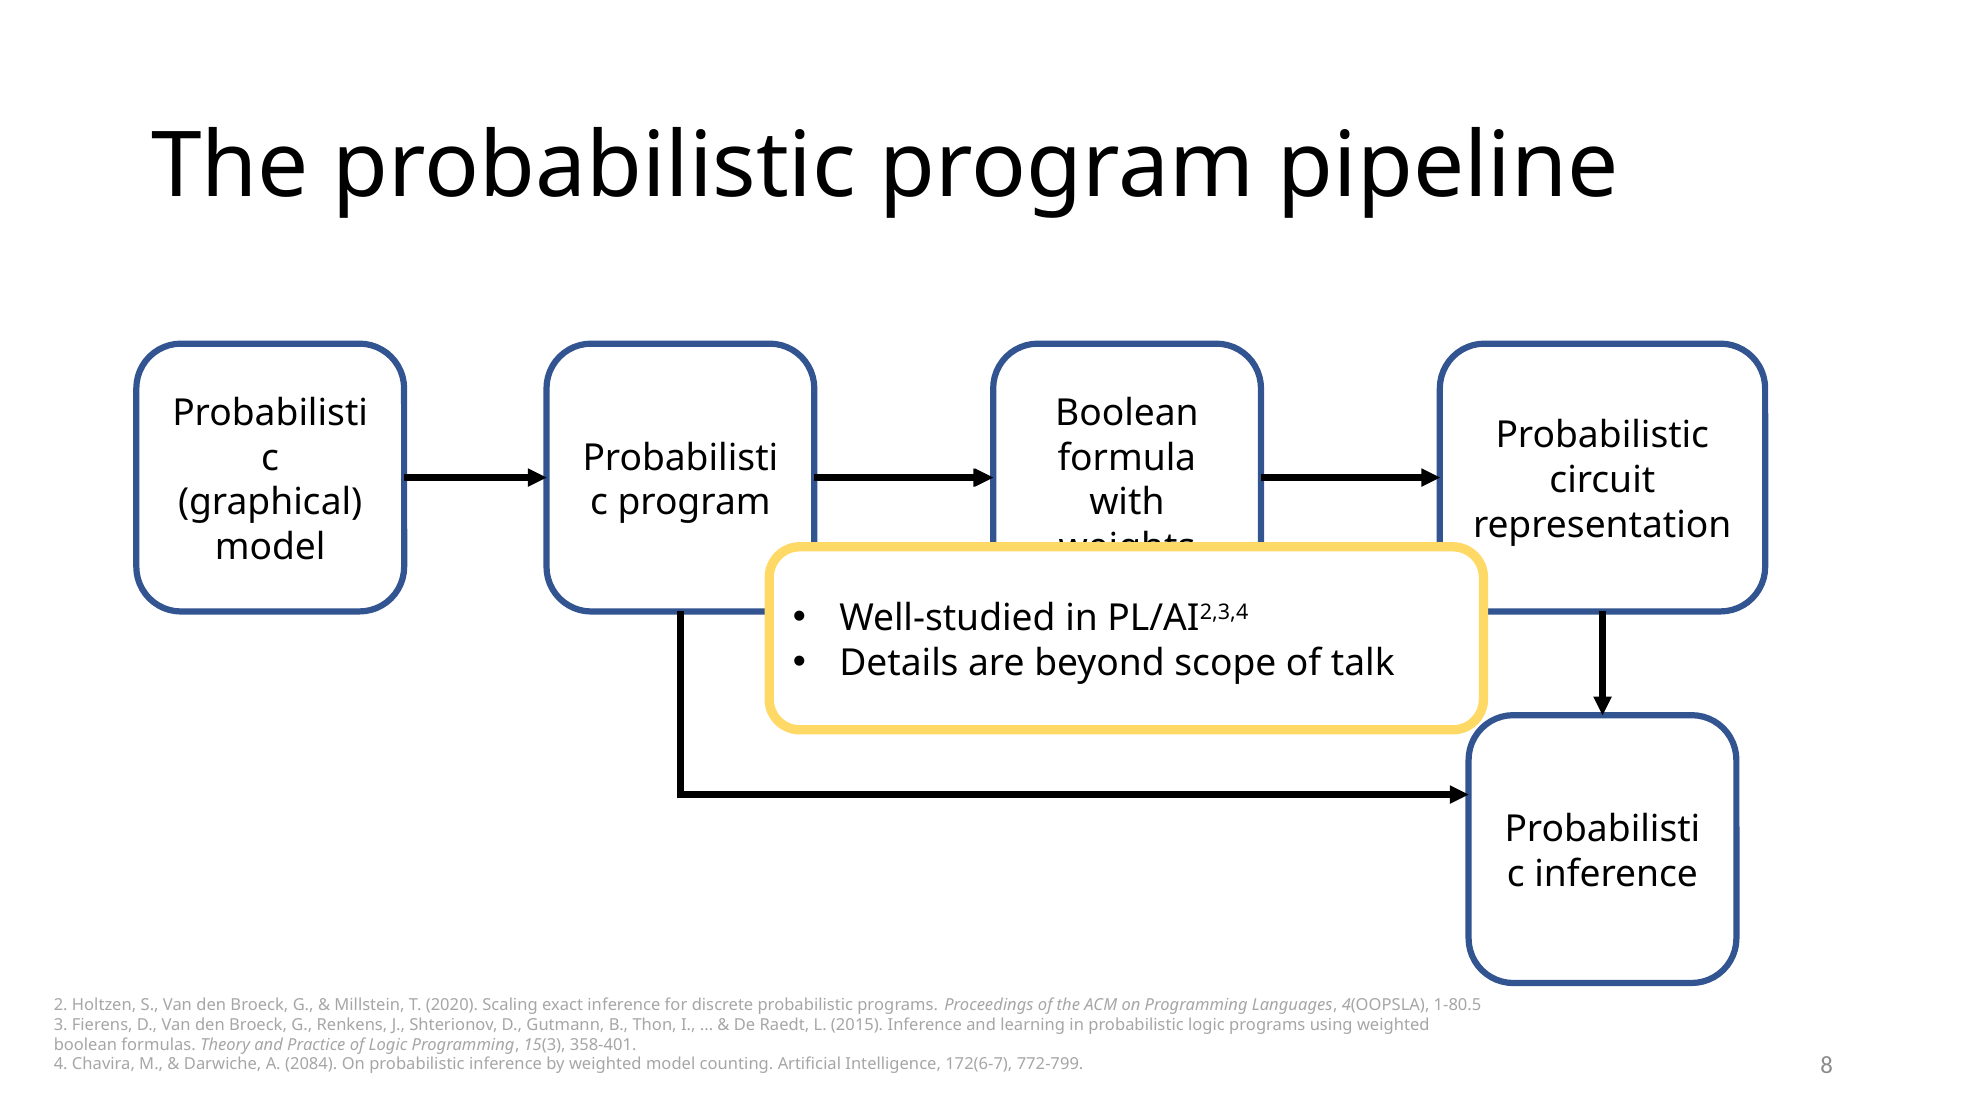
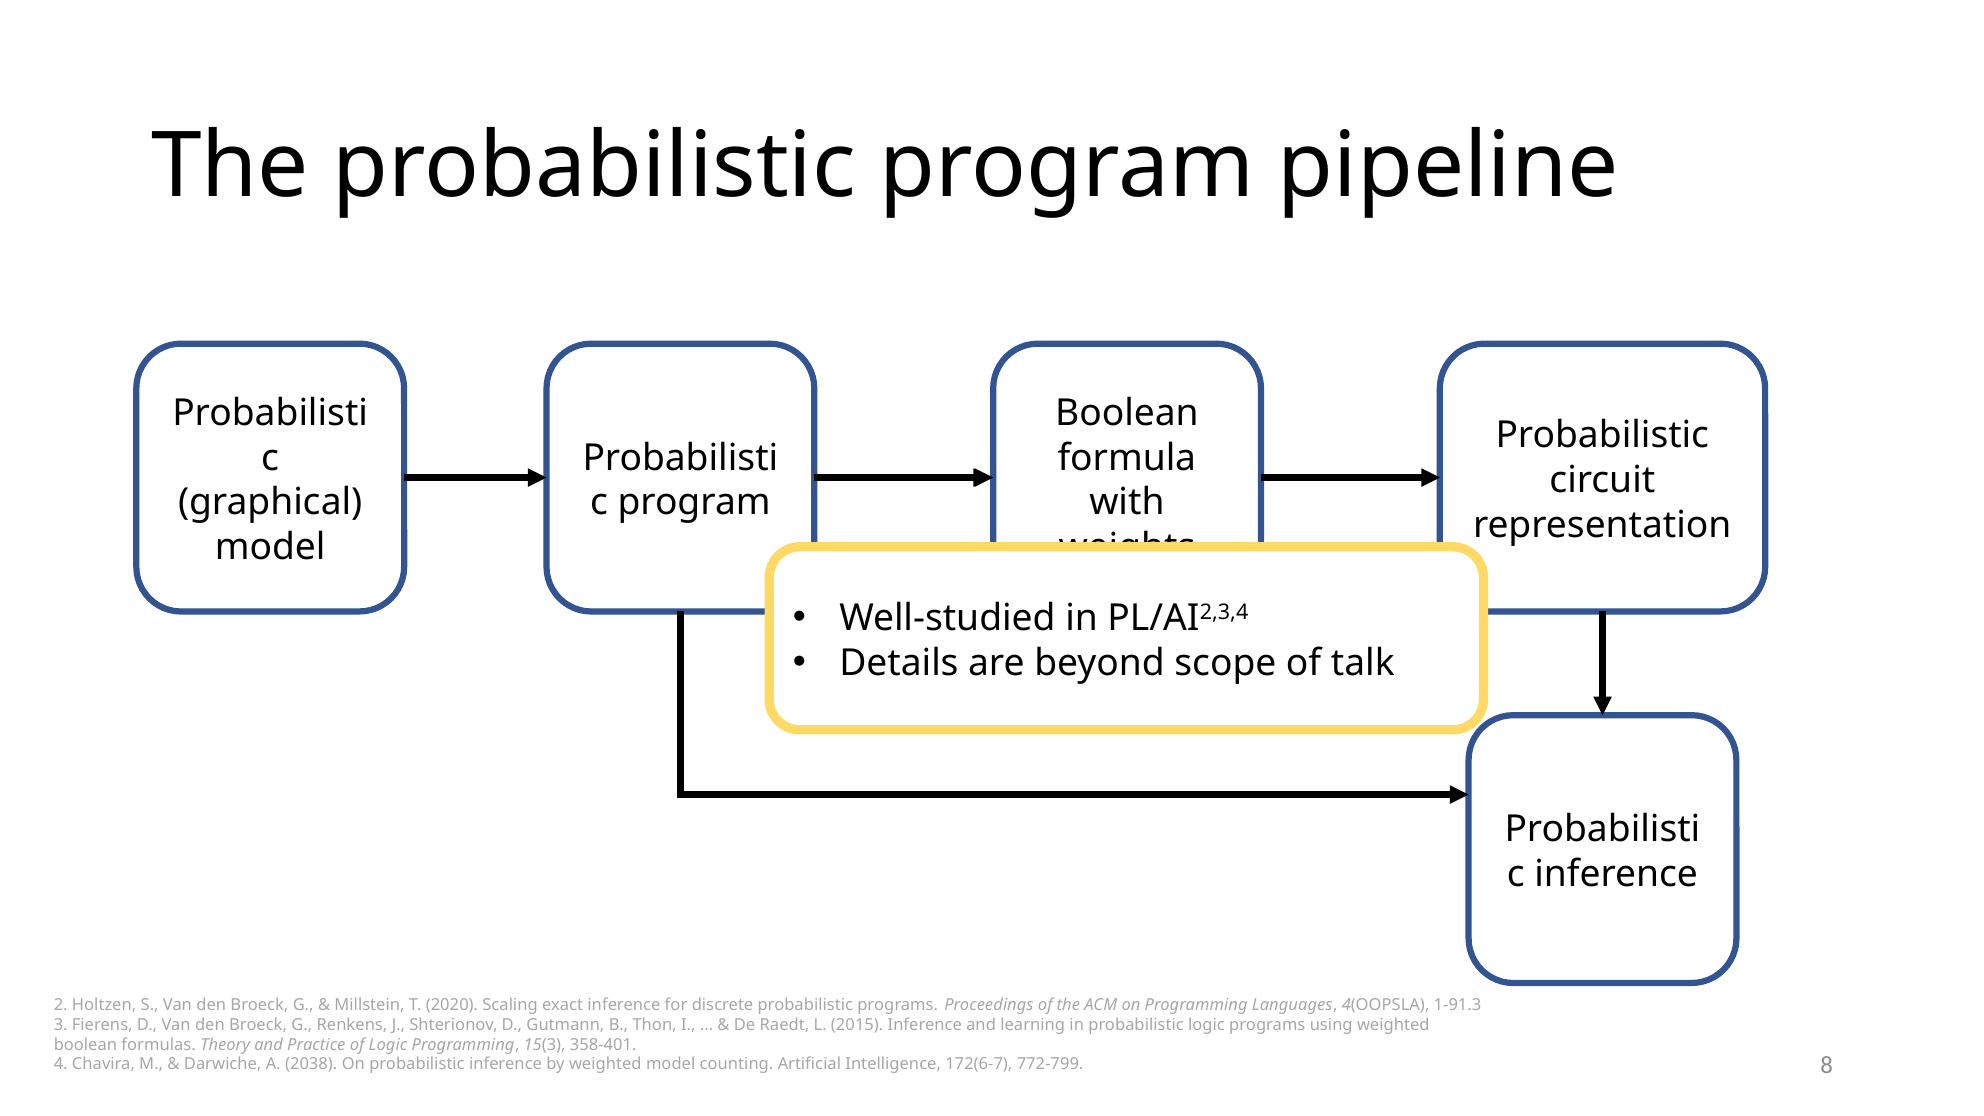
1-80.5: 1-80.5 -> 1-91.3 (1458, 1005)
2084: 2084 -> 2038 (311, 1064)
